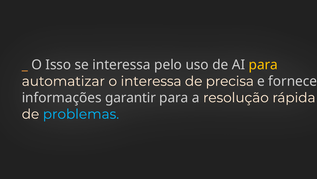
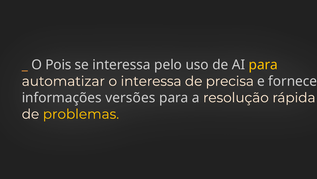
Isso: Isso -> Pois (58, 65)
garantir: garantir -> versões (130, 97)
problemas colour: light blue -> yellow (81, 114)
